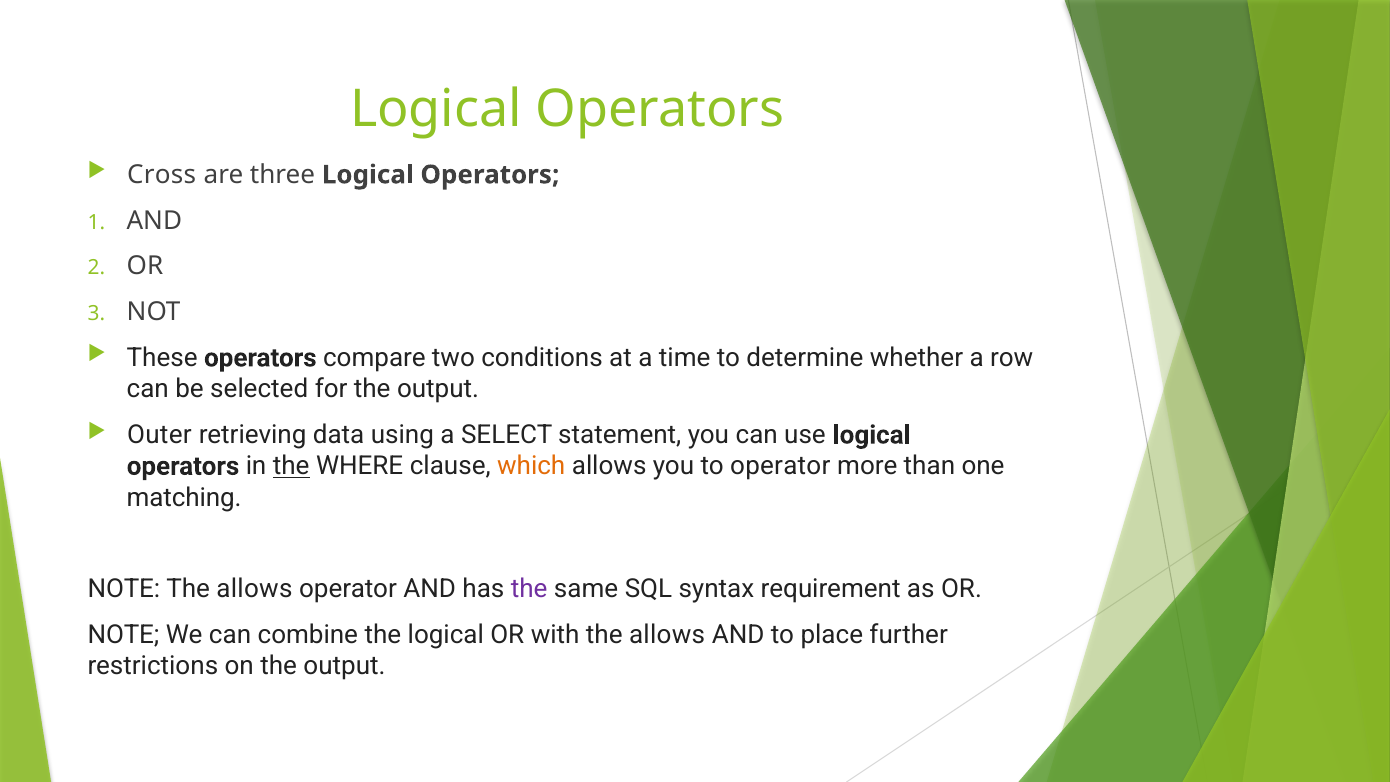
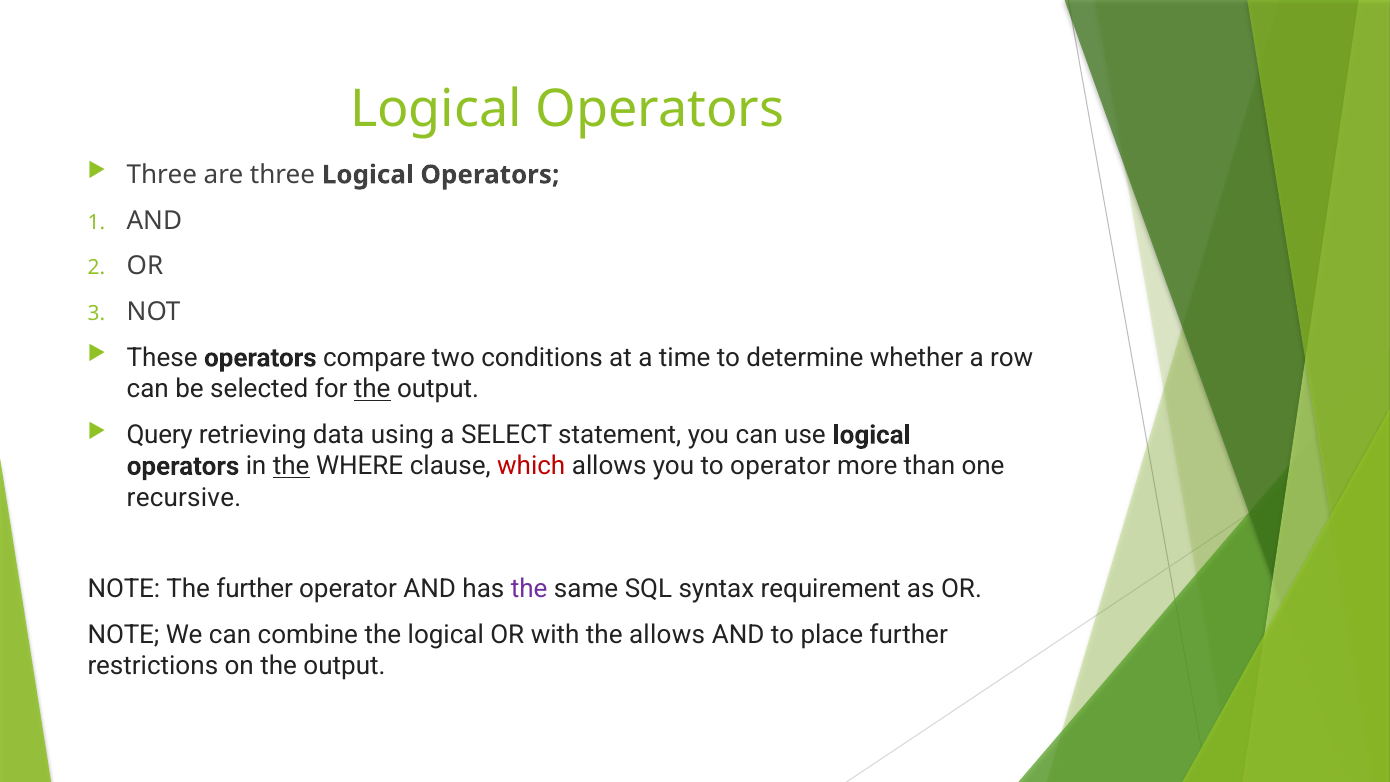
Cross: Cross -> Three (162, 175)
the underline: none -> present (372, 389)
Outer: Outer -> Query (160, 435)
which colour: orange -> red (531, 466)
matching: matching -> recursive (184, 497)
NOTE The allows: allows -> further (255, 589)
